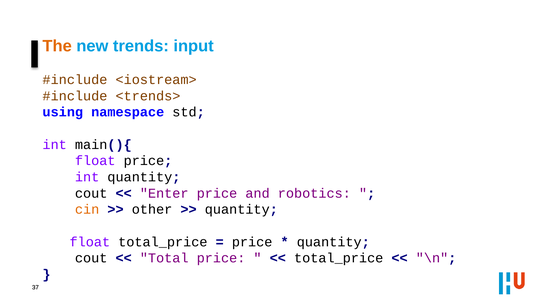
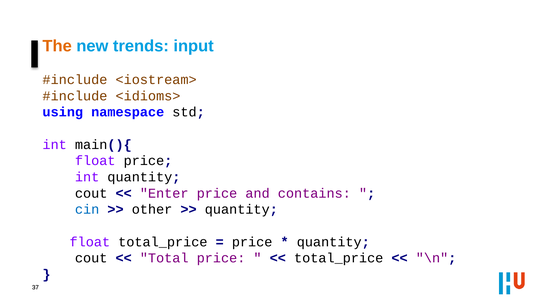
<trends>: <trends> -> <idioms> (148, 96)
robotics: robotics -> contains (314, 193)
cin colour: orange -> blue (87, 210)
